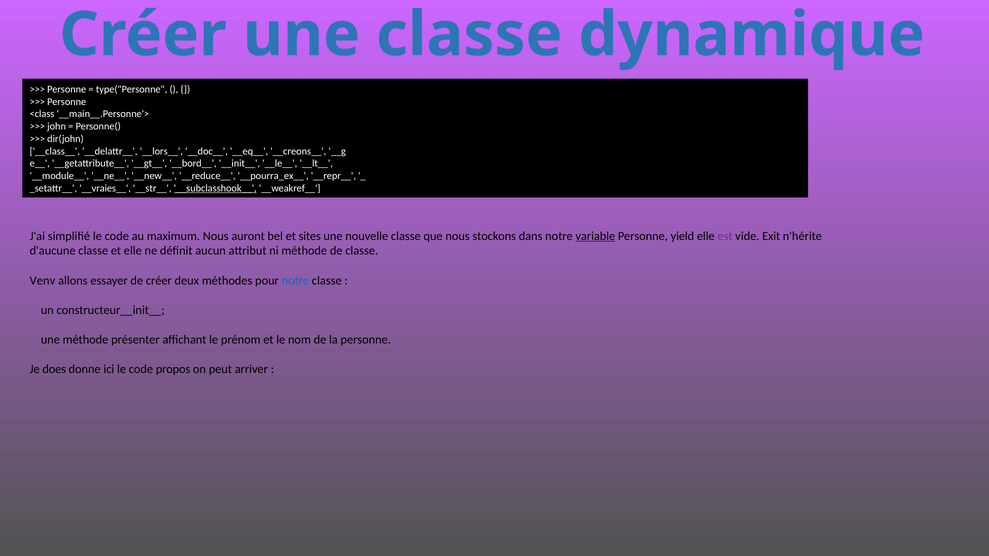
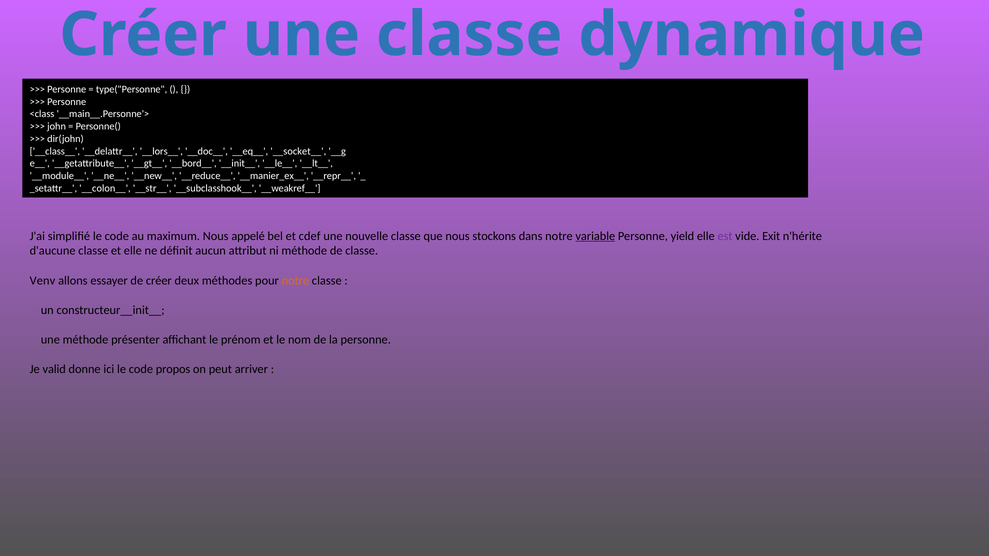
__creons__: __creons__ -> __socket__ (298, 151)
__pourra_ex__: __pourra_ex__ -> __manier_ex__ (273, 176)
__vraies__: __vraies__ -> __colon__ (105, 188)
__subclasshook__ underline: present -> none (215, 188)
auront: auront -> appelé (248, 236)
sites: sites -> cdef (310, 236)
notre colour: blue -> orange (295, 281)
does: does -> valid (54, 370)
